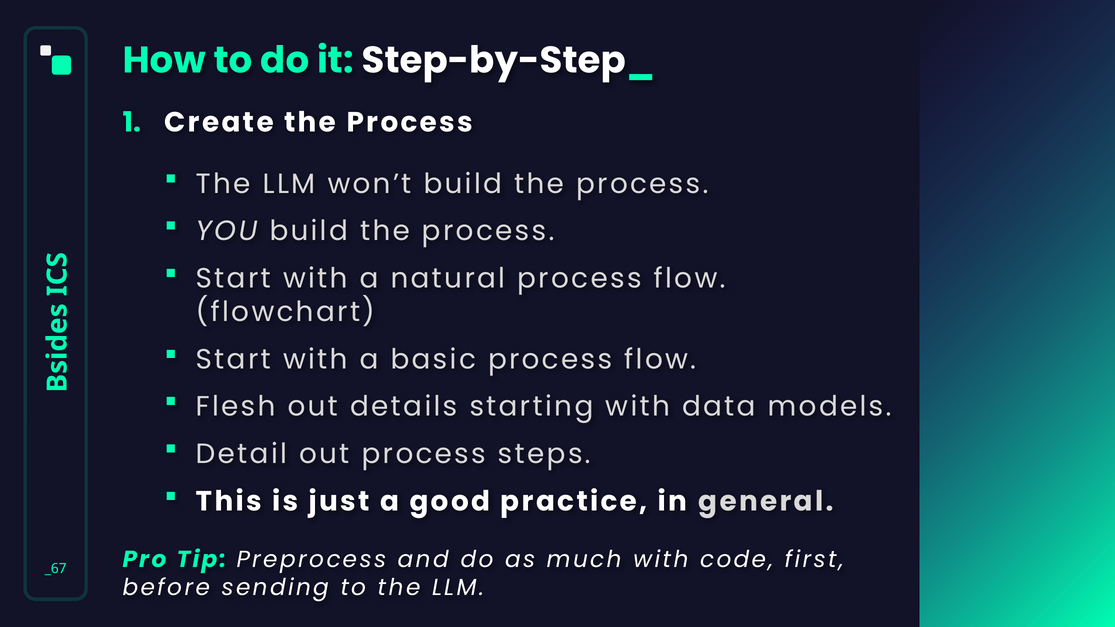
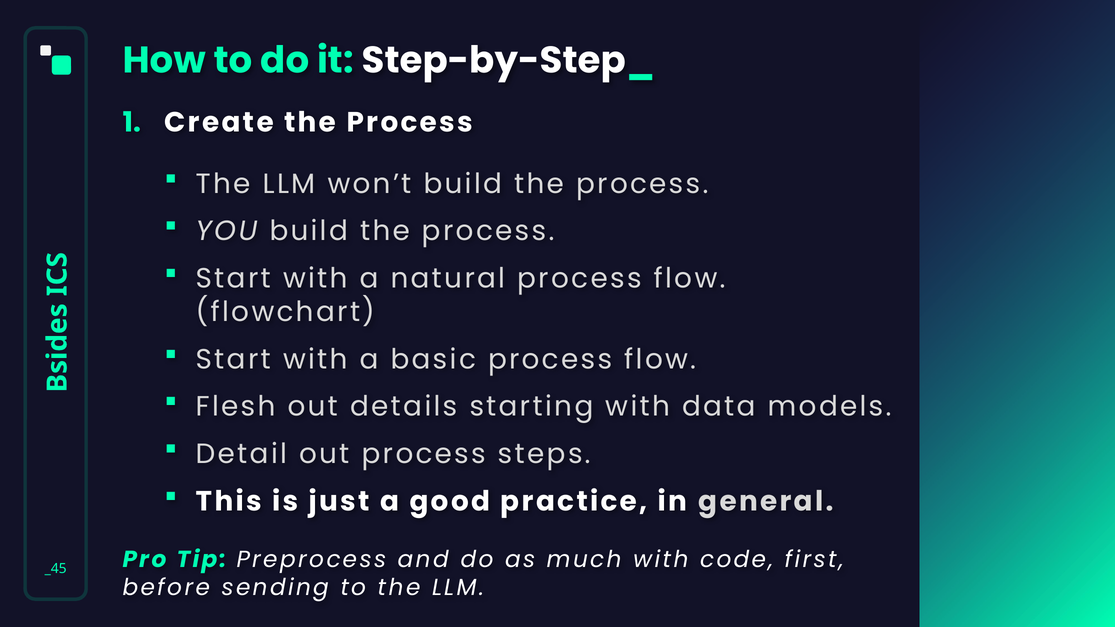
_67: _67 -> _45 (56, 569)
